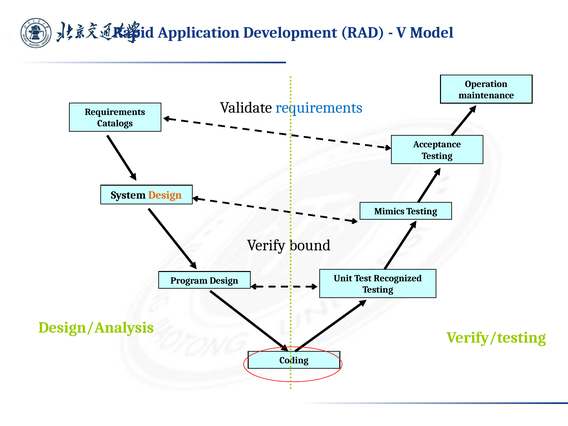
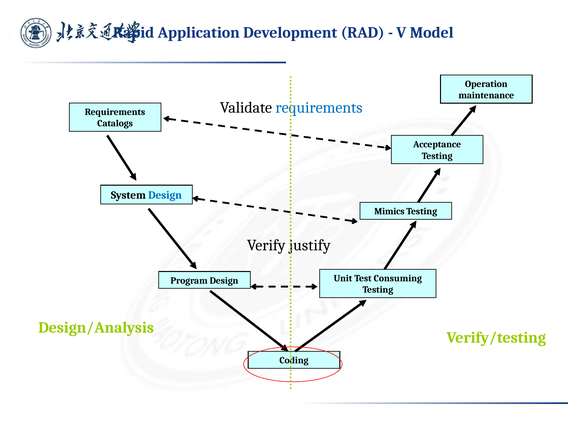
Design colour: orange -> blue (165, 195)
bound: bound -> justify (310, 245)
Recognized: Recognized -> Consuming (398, 278)
